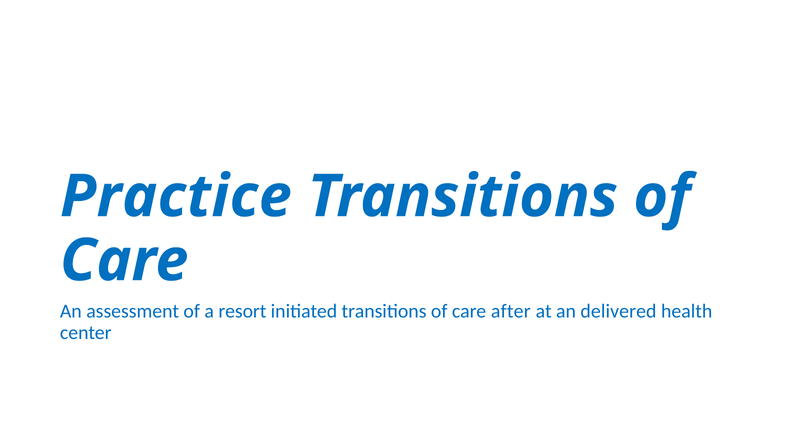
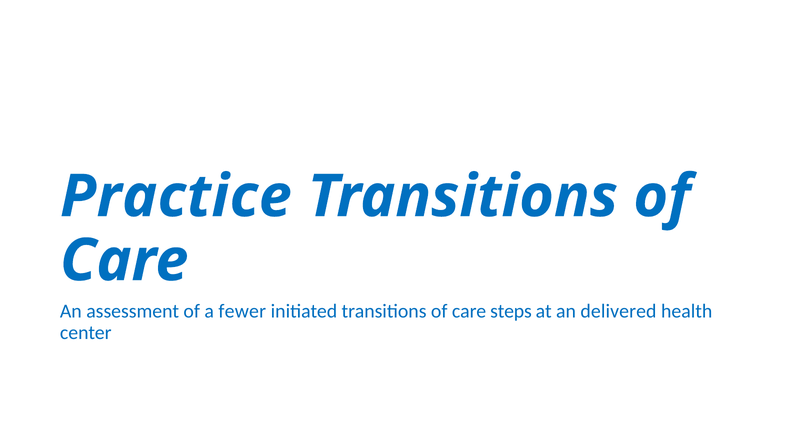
resort: resort -> fewer (242, 312)
after: after -> steps (511, 312)
